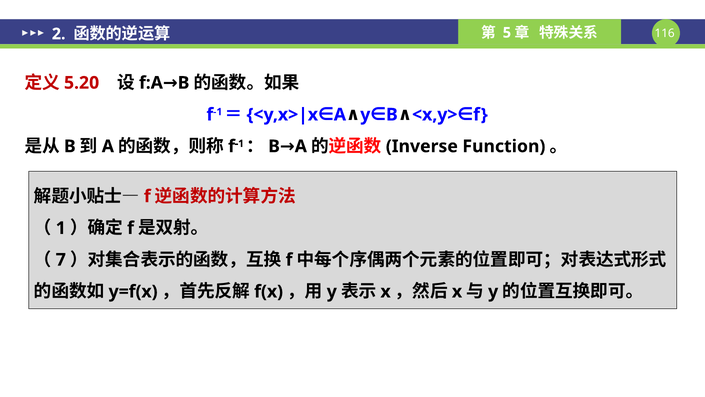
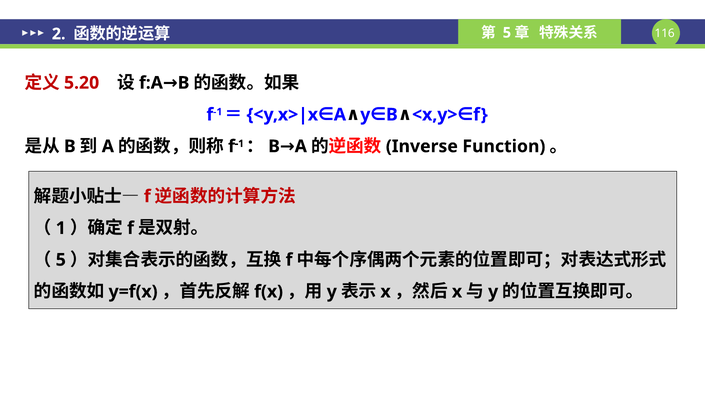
7: 7 -> 5 (61, 260)
